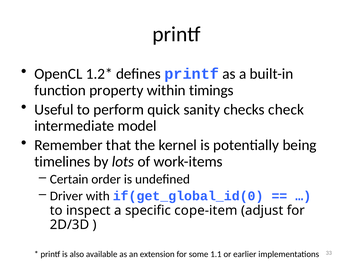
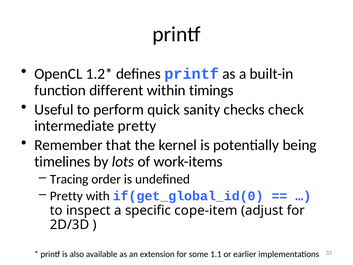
property: property -> different (116, 90)
intermediate model: model -> pretty (137, 126)
Certain: Certain -> Tracing (69, 179)
Driver: Driver -> Pretty (66, 196)
